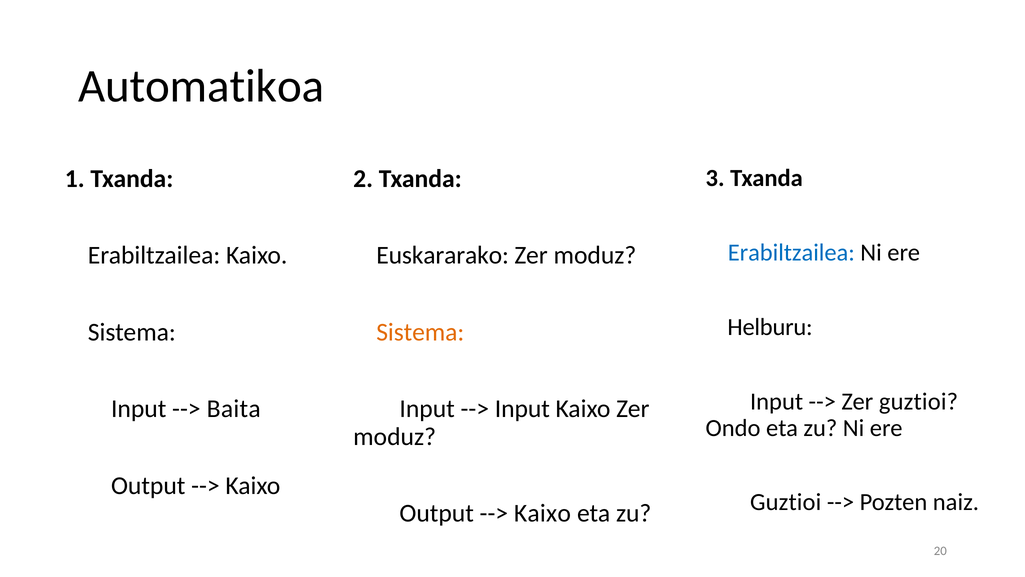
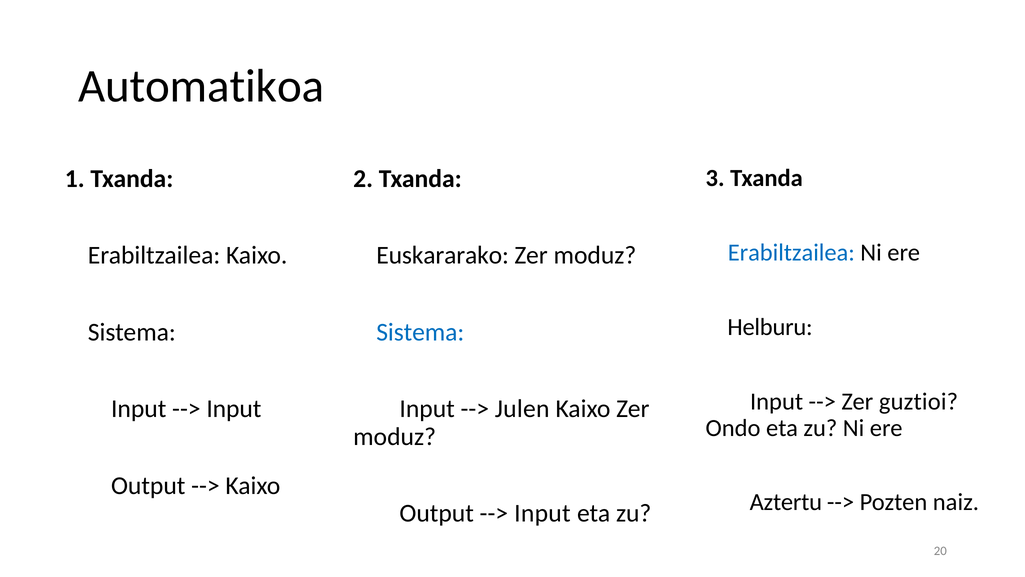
Sistema colour: orange -> blue (420, 332)
Baita: Baita -> Input (234, 409)
Input: Input -> Julen (522, 409)
Guztioi: Guztioi -> Aztertu (786, 502)
Kaixo: Kaixo -> Input (542, 513)
